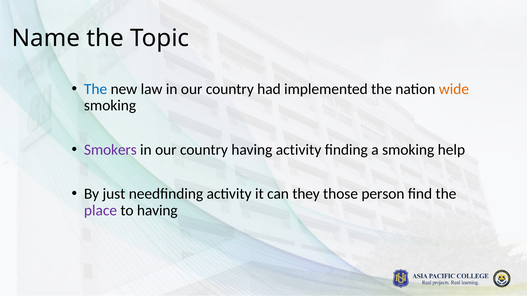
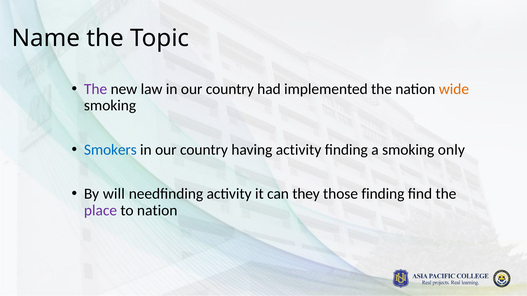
The colour: blue -> purple (96, 89)
Smokers colour: purple -> blue (110, 150)
help: help -> only (451, 150)
just: just -> will (114, 194)
those person: person -> finding (383, 194)
to having: having -> nation (157, 211)
